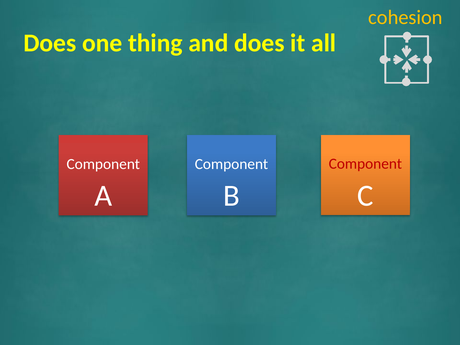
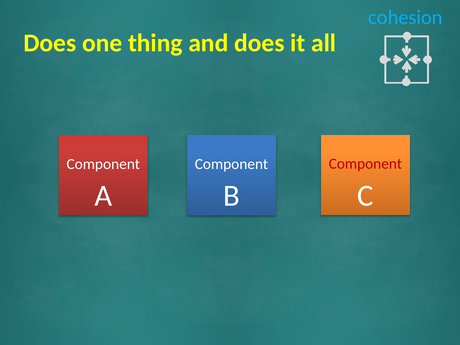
cohesion colour: yellow -> light blue (406, 18)
